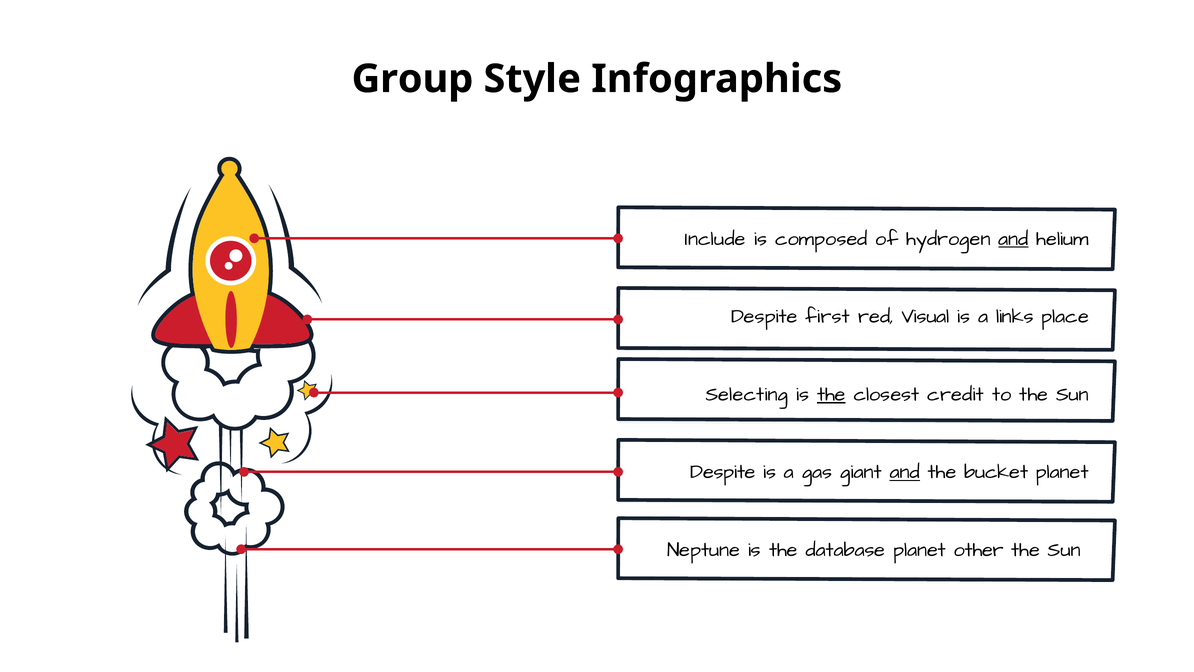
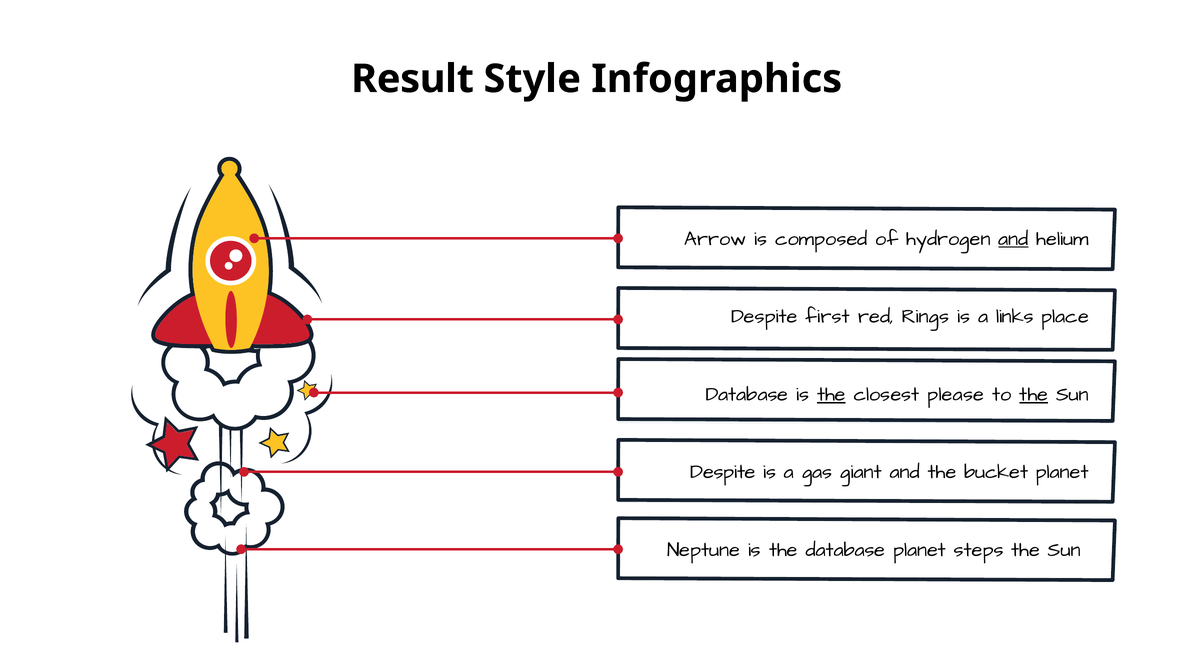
Group: Group -> Result (413, 79)
Include: Include -> Arrow (715, 238)
Visual: Visual -> Rings (925, 316)
Selecting: Selecting -> Database (747, 394)
credit: credit -> please (956, 394)
the underline: none -> present (1034, 394)
and underline: present -> none (905, 472)
other: other -> steps (979, 549)
